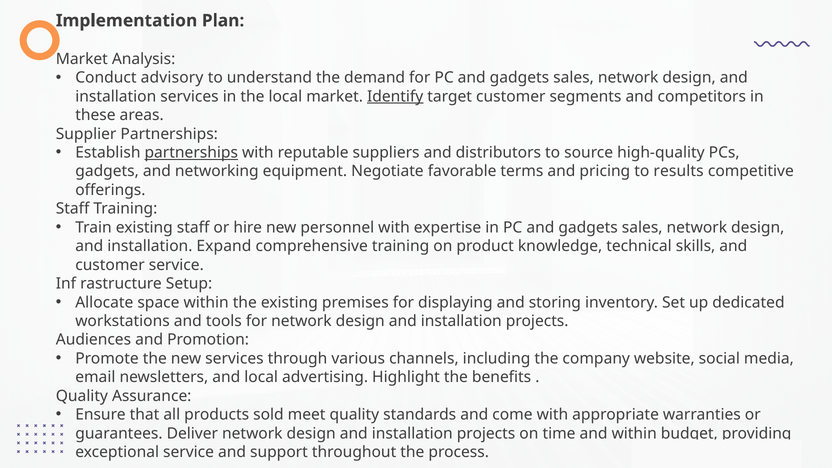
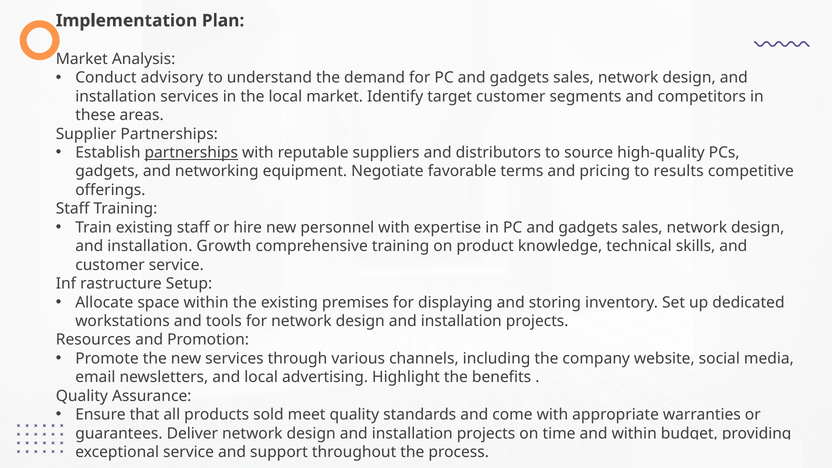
Identify underline: present -> none (395, 96)
Expand: Expand -> Growth (224, 246)
Audiences: Audiences -> Resources (93, 340)
